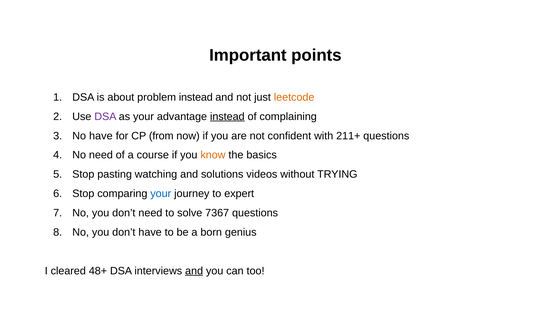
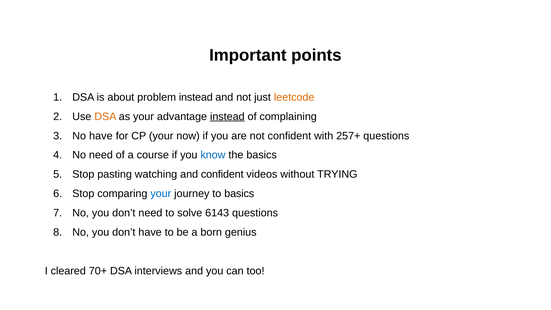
DSA colour: purple -> orange (105, 117)
CP from: from -> your (161, 136)
211+: 211+ -> 257+ (348, 136)
know colour: orange -> blue (213, 155)
and solutions: solutions -> confident (222, 174)
to expert: expert -> basics (239, 194)
7367: 7367 -> 6143 (217, 213)
48+: 48+ -> 70+ (98, 271)
and underline: present -> none (194, 271)
